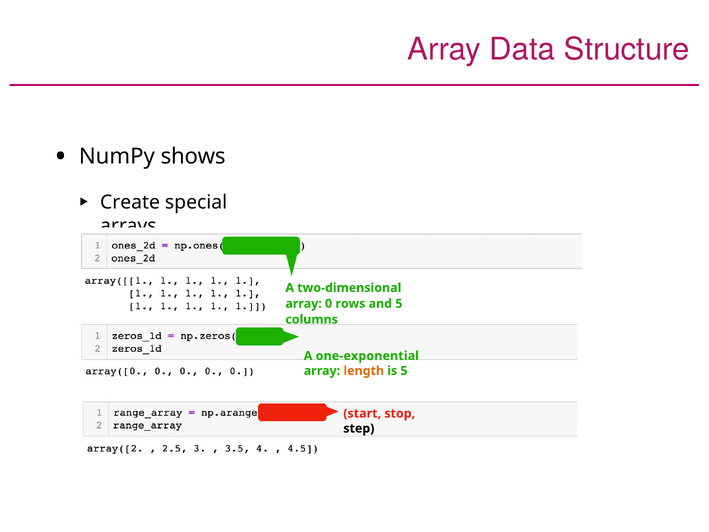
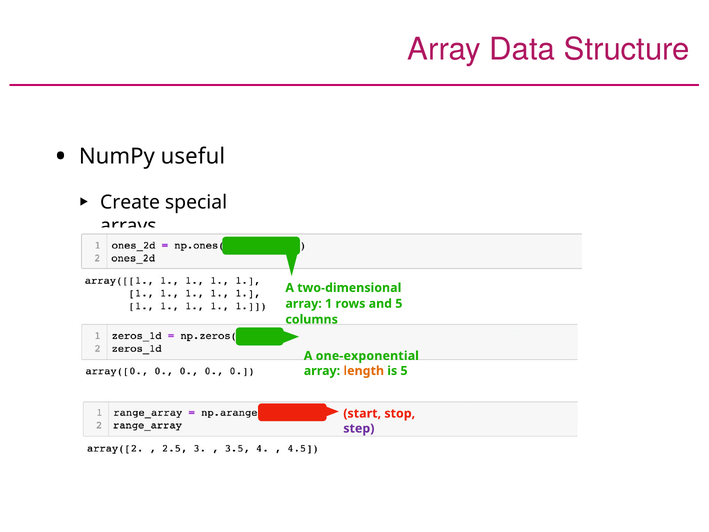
shows: shows -> useful (193, 157)
0: 0 -> 1 (329, 303)
step colour: black -> purple (359, 428)
